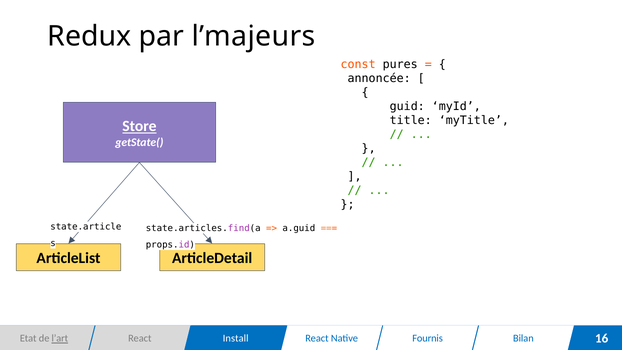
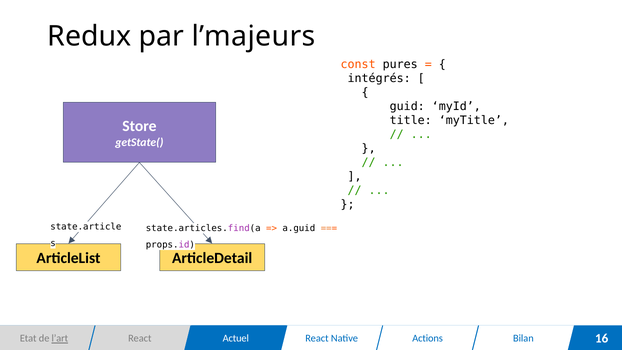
annoncée: annoncée -> intégrés (379, 78)
Store underline: present -> none (139, 126)
Install: Install -> Actuel (236, 338)
Fournis: Fournis -> Actions (428, 338)
